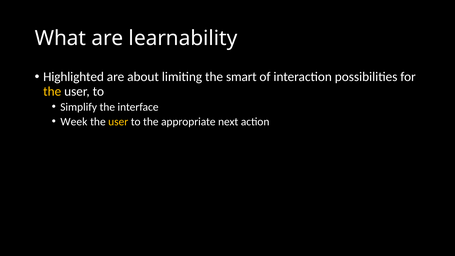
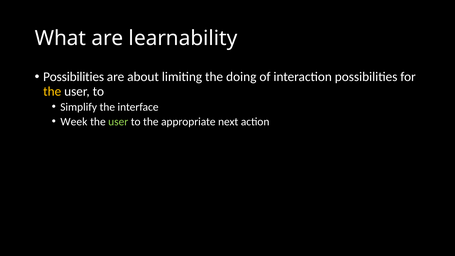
Highlighted: Highlighted -> Possibilities (74, 77)
smart: smart -> doing (241, 77)
user colour: yellow -> light green (118, 122)
